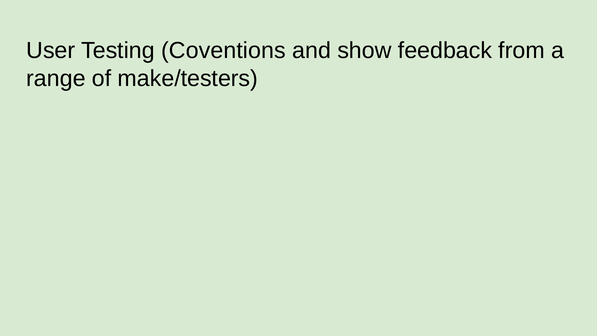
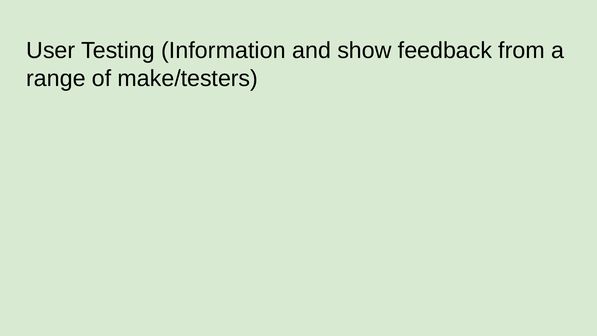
Coventions: Coventions -> Information (223, 51)
